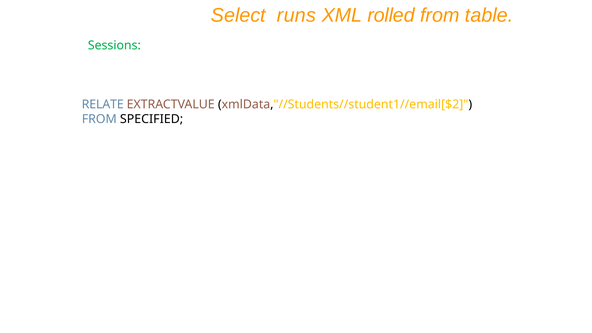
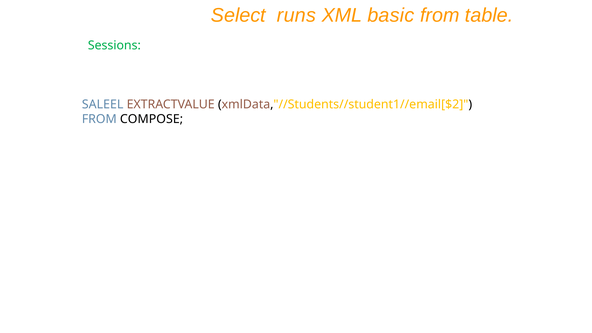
rolled: rolled -> basic (391, 15)
RELATE: RELATE -> SALEEL (103, 104)
SPECIFIED: SPECIFIED -> COMPOSE (152, 119)
